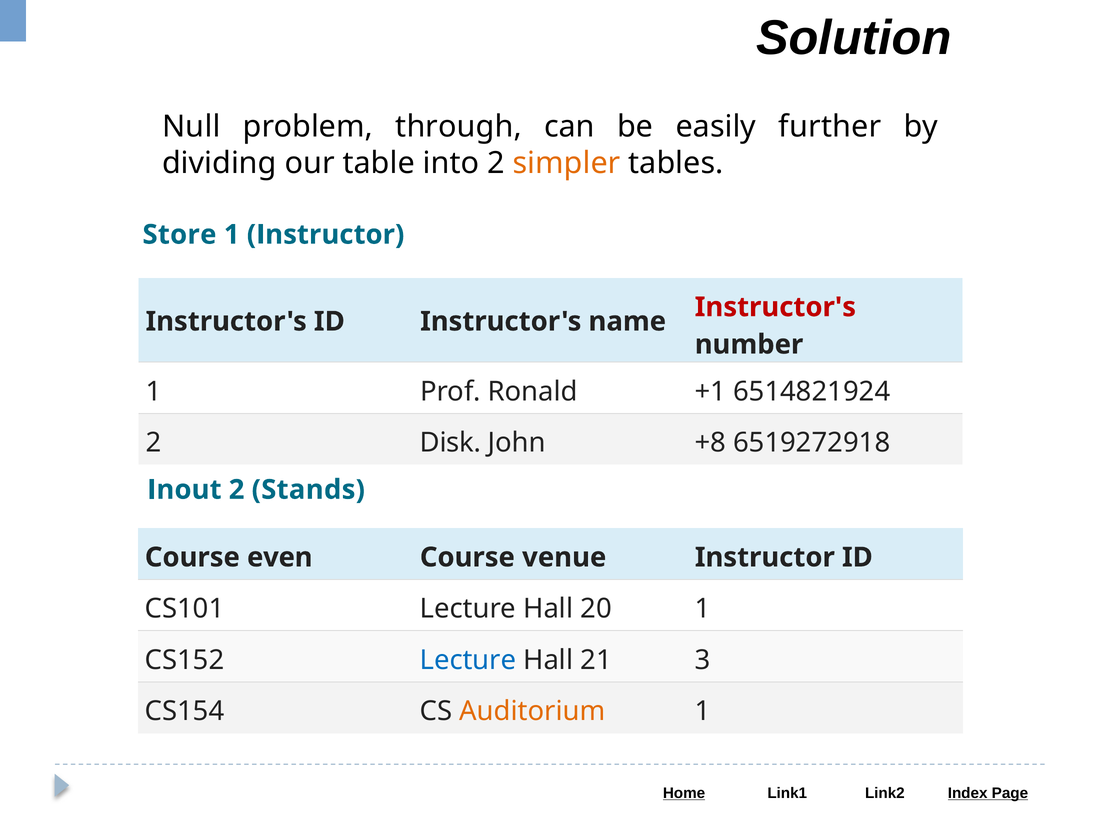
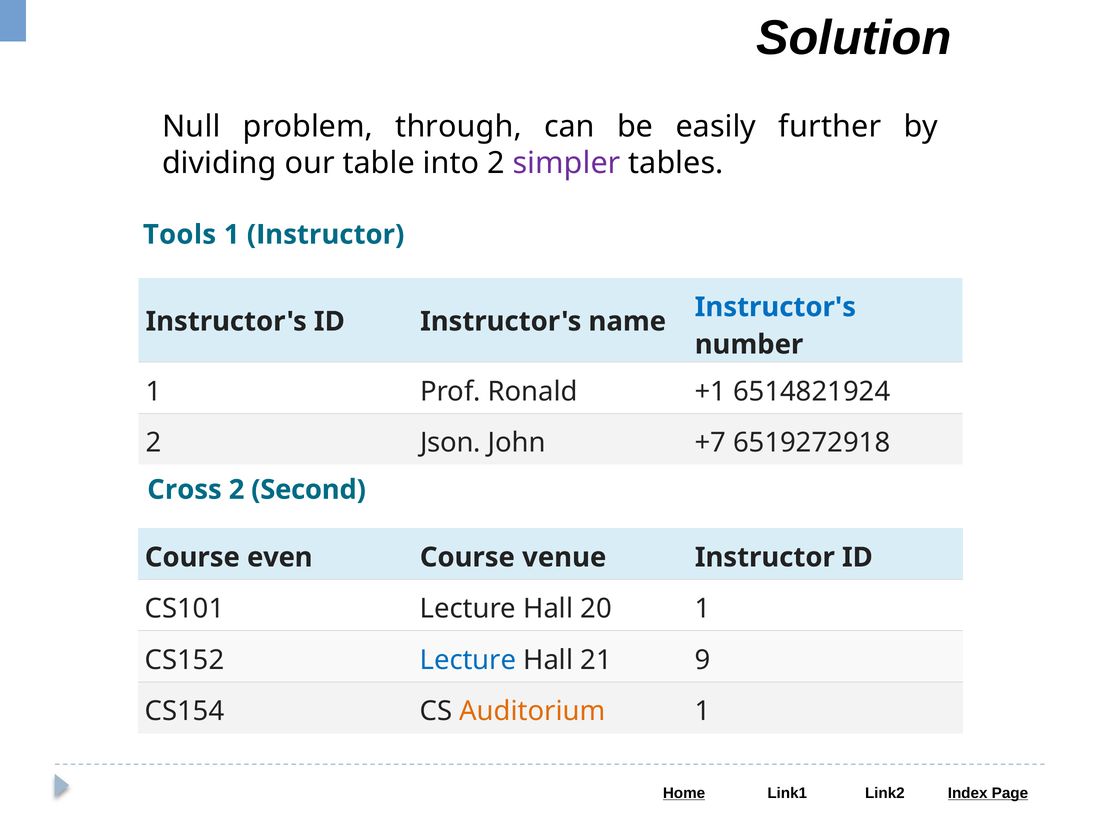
simpler colour: orange -> purple (566, 163)
Store: Store -> Tools (179, 235)
Instructor's colour: red -> blue (775, 307)
Disk: Disk -> Json (450, 443)
+8: +8 -> +7 (710, 443)
Inout: Inout -> Cross (184, 490)
Stands: Stands -> Second (309, 490)
3: 3 -> 9 (703, 660)
